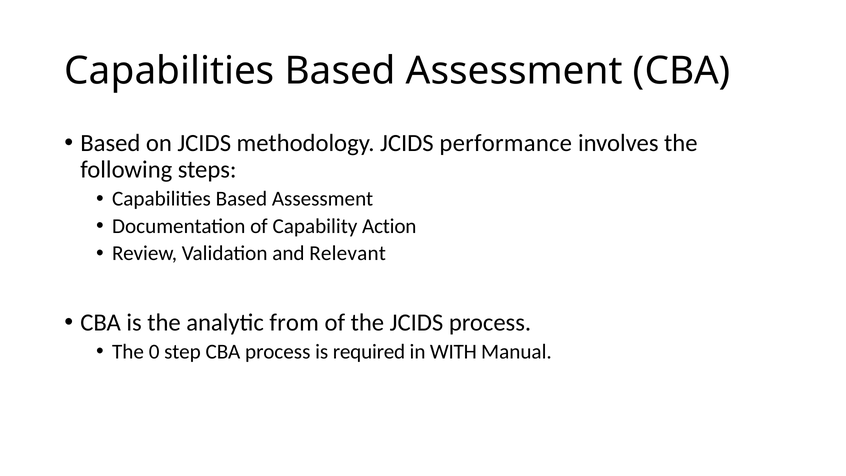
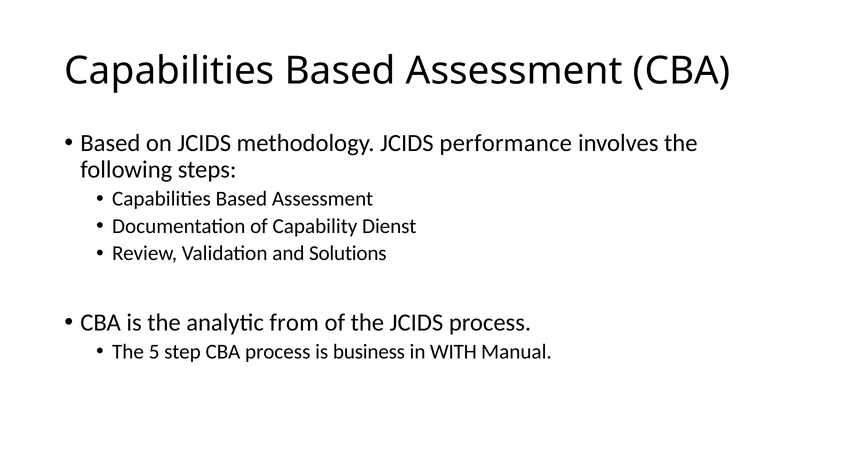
Action: Action -> Dienst (389, 226)
Relevant: Relevant -> Solutions (348, 253)
0: 0 -> 5 (154, 351)
required: required -> business (369, 351)
